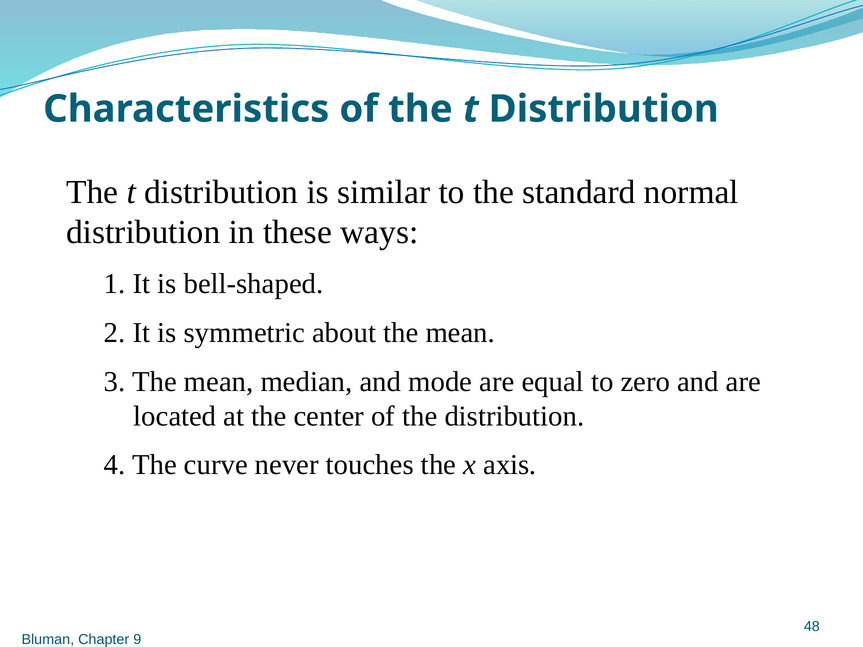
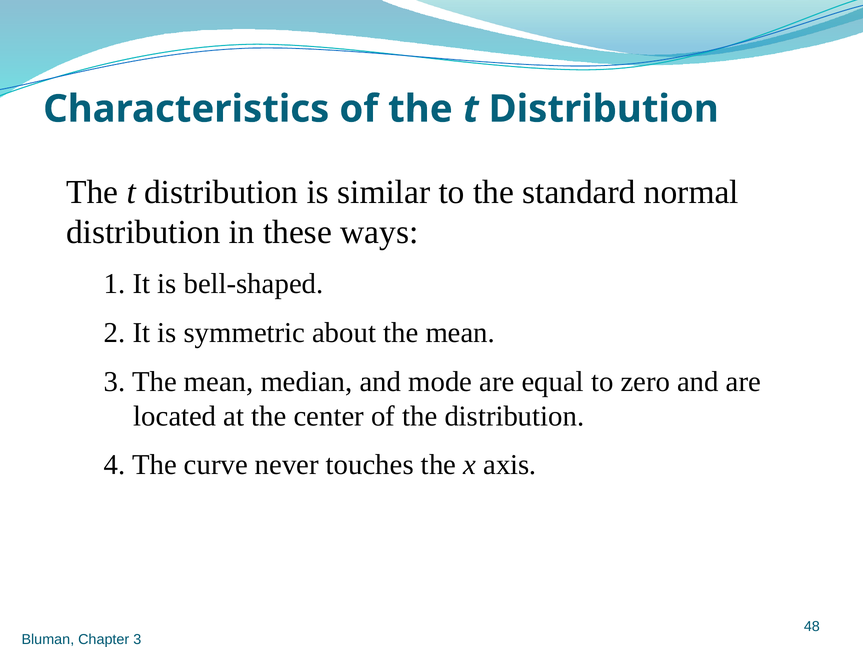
Chapter 9: 9 -> 3 (137, 640)
